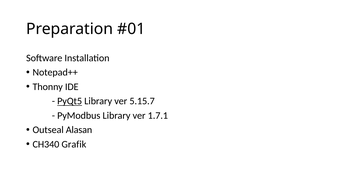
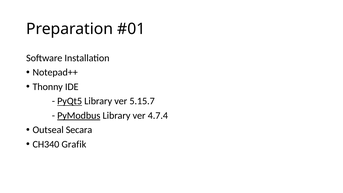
PyModbus underline: none -> present (79, 116)
1.7.1: 1.7.1 -> 4.7.4 (158, 116)
Alasan: Alasan -> Secara (79, 130)
